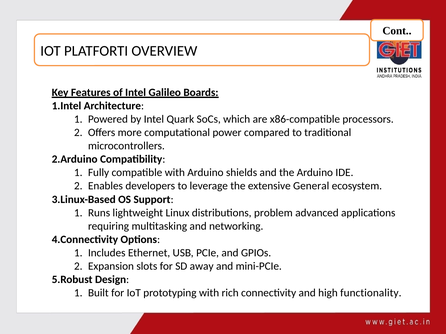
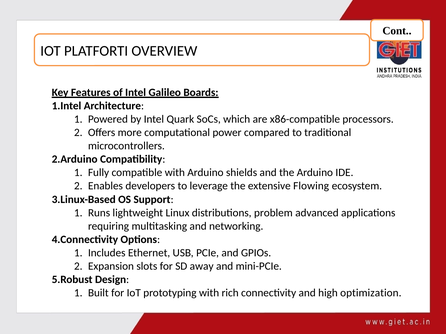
General: General -> Flowing (311, 186)
functionality: functionality -> optimization (371, 293)
